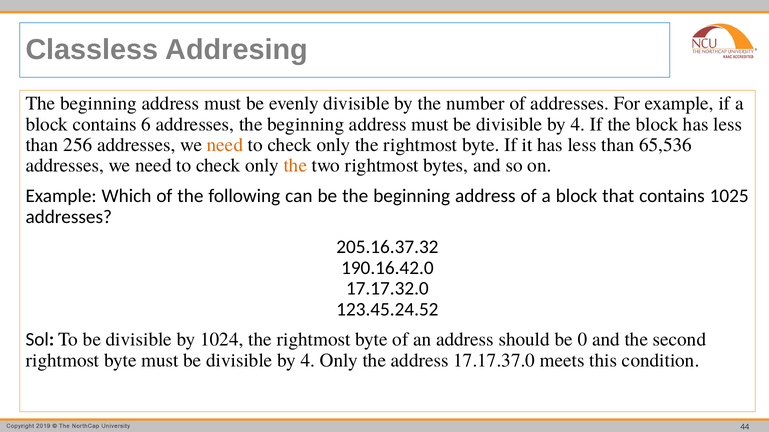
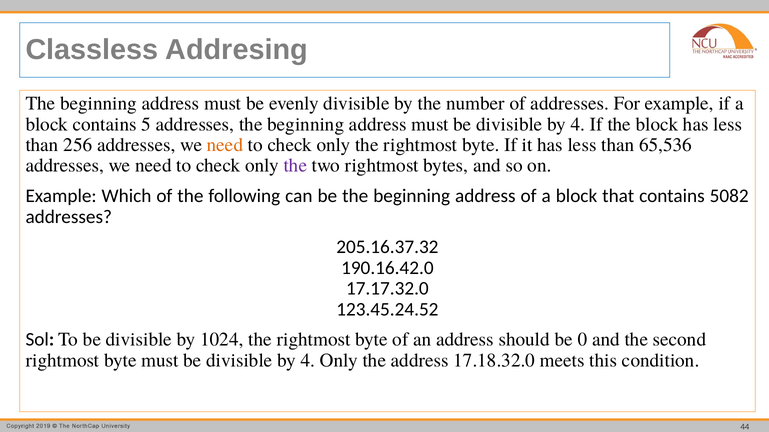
6: 6 -> 5 (146, 124)
the colour: orange -> purple (295, 166)
1025: 1025 -> 5082 (729, 196)
17.17.37.0: 17.17.37.0 -> 17.18.32.0 (494, 361)
